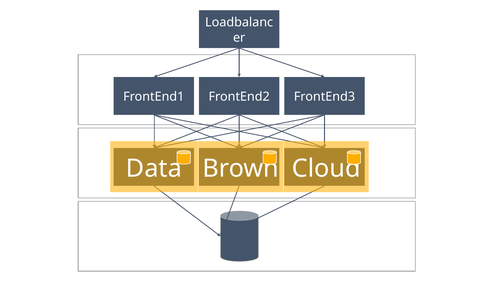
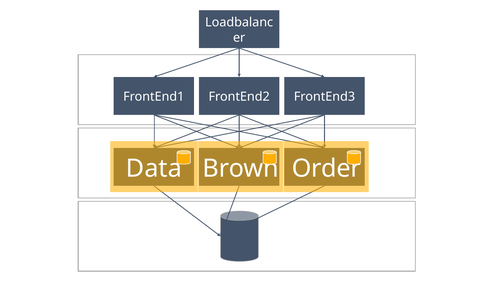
Cloud: Cloud -> Order (326, 168)
